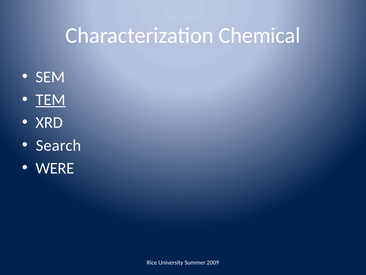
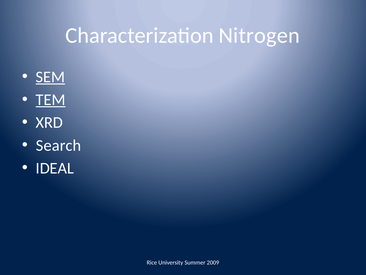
Chemical: Chemical -> Nitrogen (259, 35)
SEM underline: none -> present (50, 77)
WERE: WERE -> IDEAL (55, 168)
